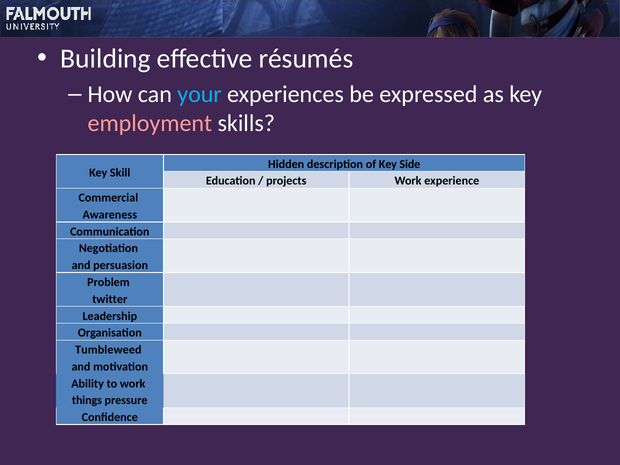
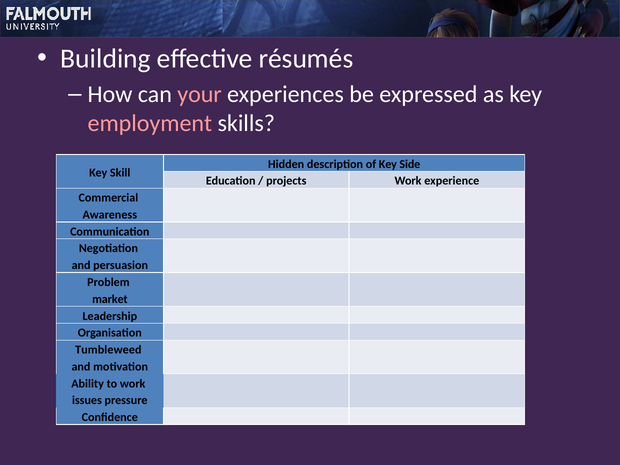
your colour: light blue -> pink (200, 94)
twitter: twitter -> market (110, 299)
things: things -> issues (87, 400)
